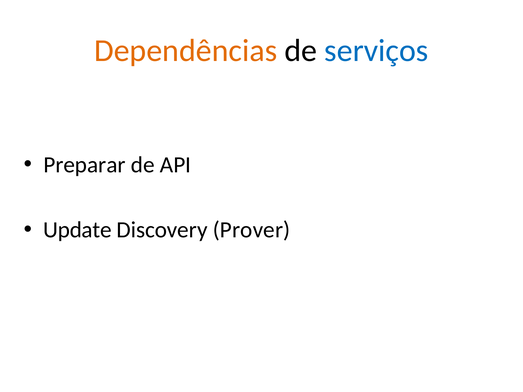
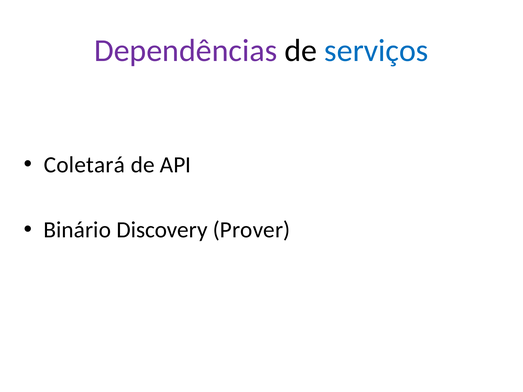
Dependências colour: orange -> purple (186, 51)
Preparar: Preparar -> Coletará (84, 165)
Update: Update -> Binário (77, 230)
